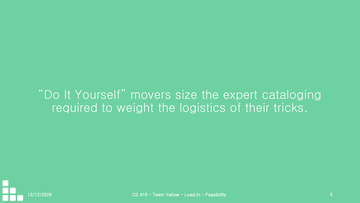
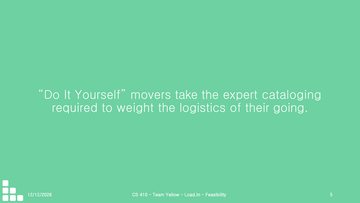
size: size -> take (186, 95)
tricks: tricks -> going (291, 108)
